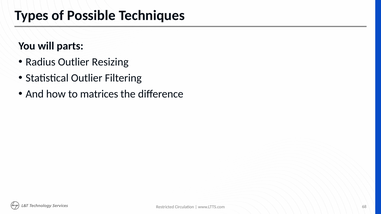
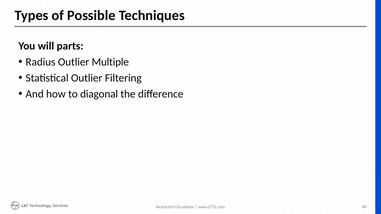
Resizing: Resizing -> Multiple (110, 62)
matrices: matrices -> diagonal (99, 94)
